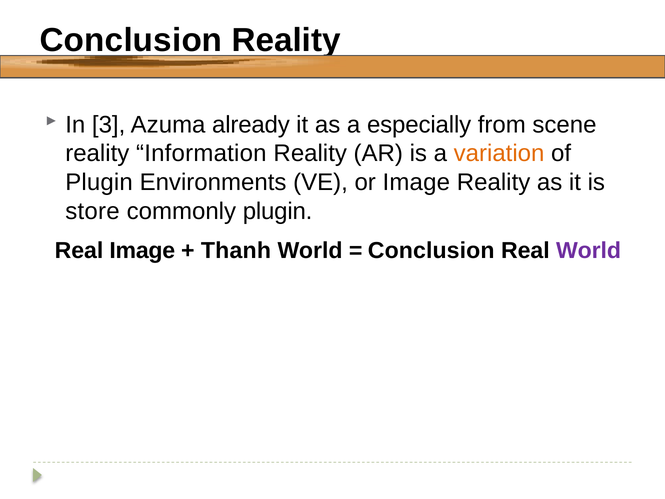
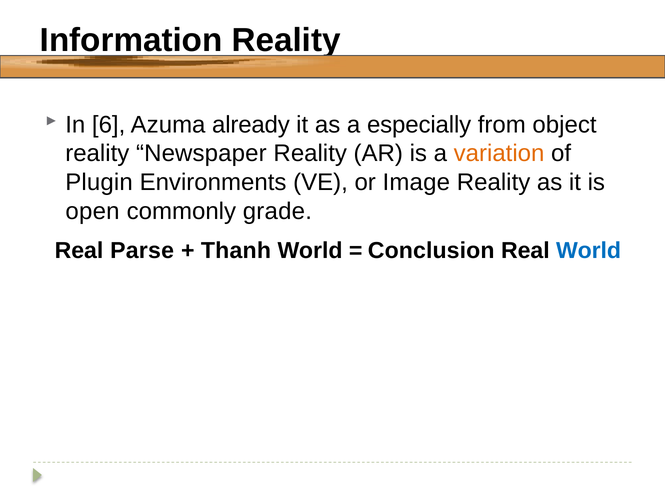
Conclusion: Conclusion -> Information (131, 40)
3: 3 -> 6 (109, 125)
scene: scene -> object (565, 125)
Information: Information -> Newspaper (201, 153)
store: store -> open (93, 211)
commonly plugin: plugin -> grade (277, 211)
Real Image: Image -> Parse (142, 250)
World colour: purple -> blue (589, 250)
